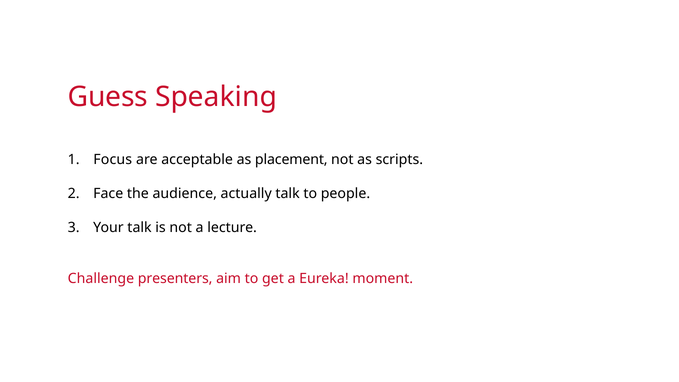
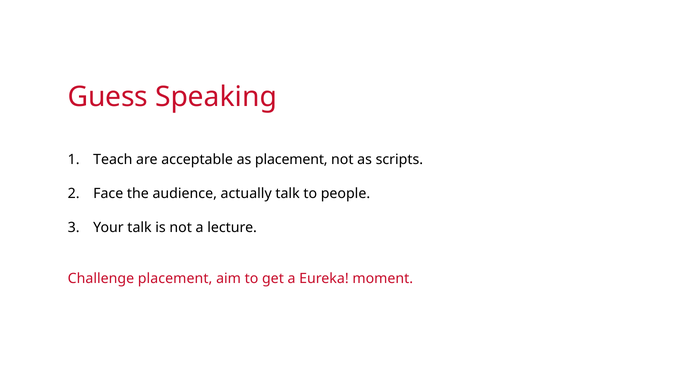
Focus: Focus -> Teach (113, 160)
Challenge presenters: presenters -> placement (175, 279)
